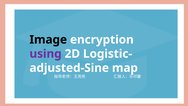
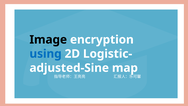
using colour: purple -> blue (46, 54)
